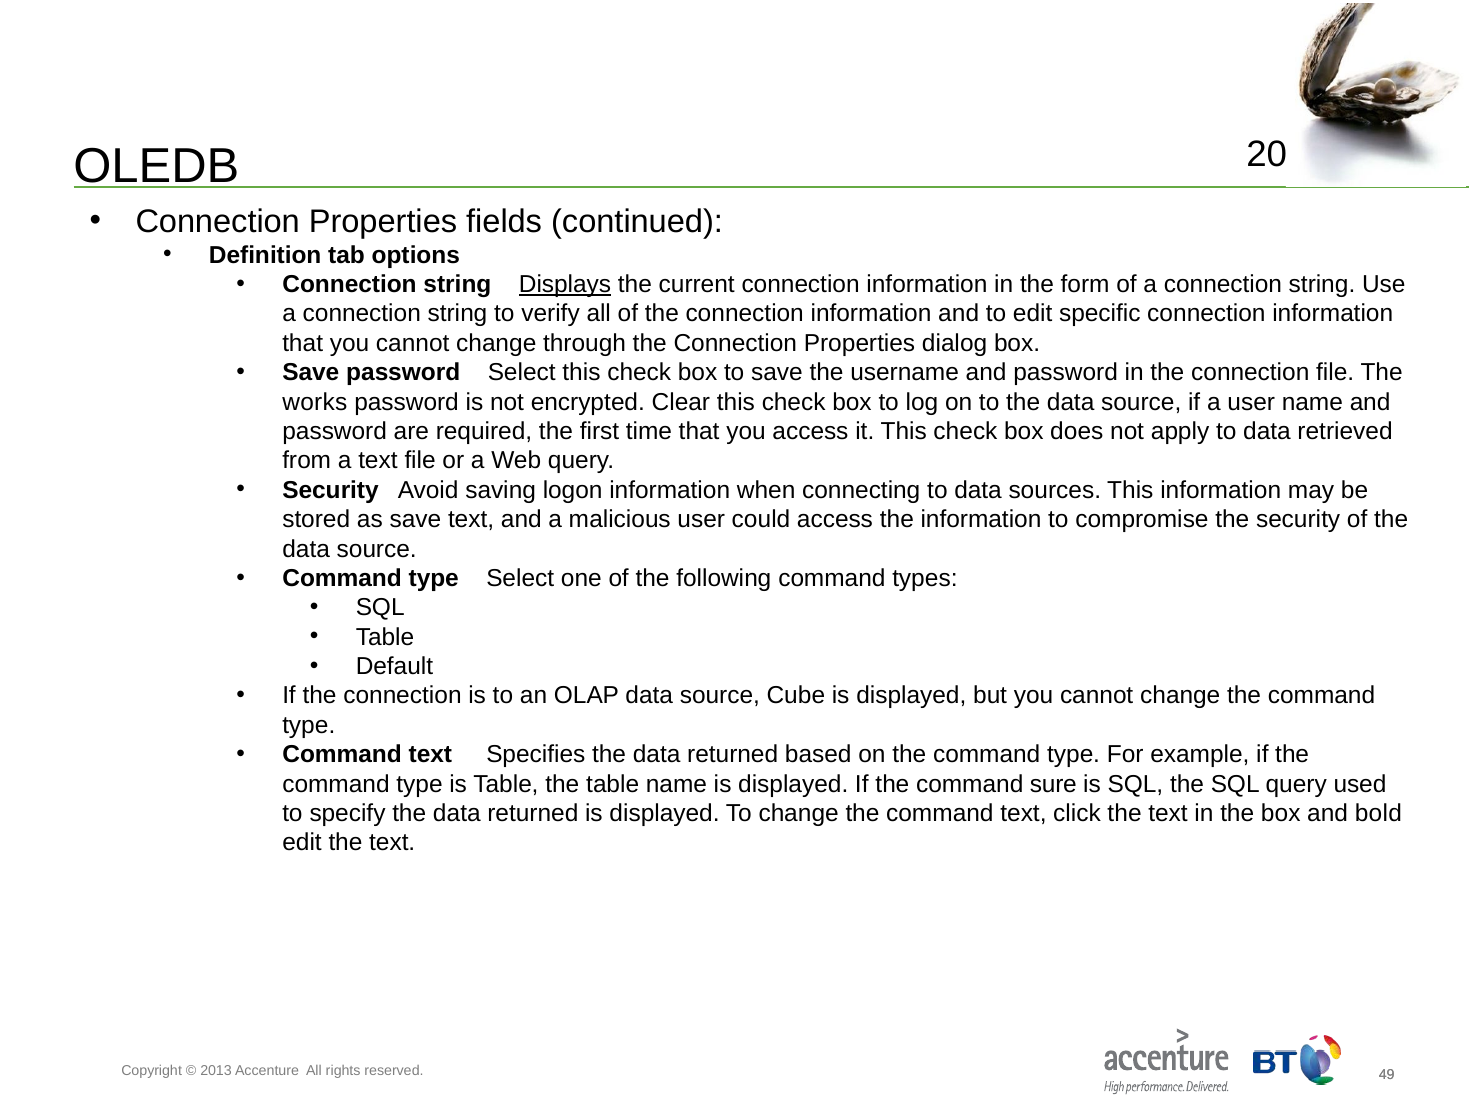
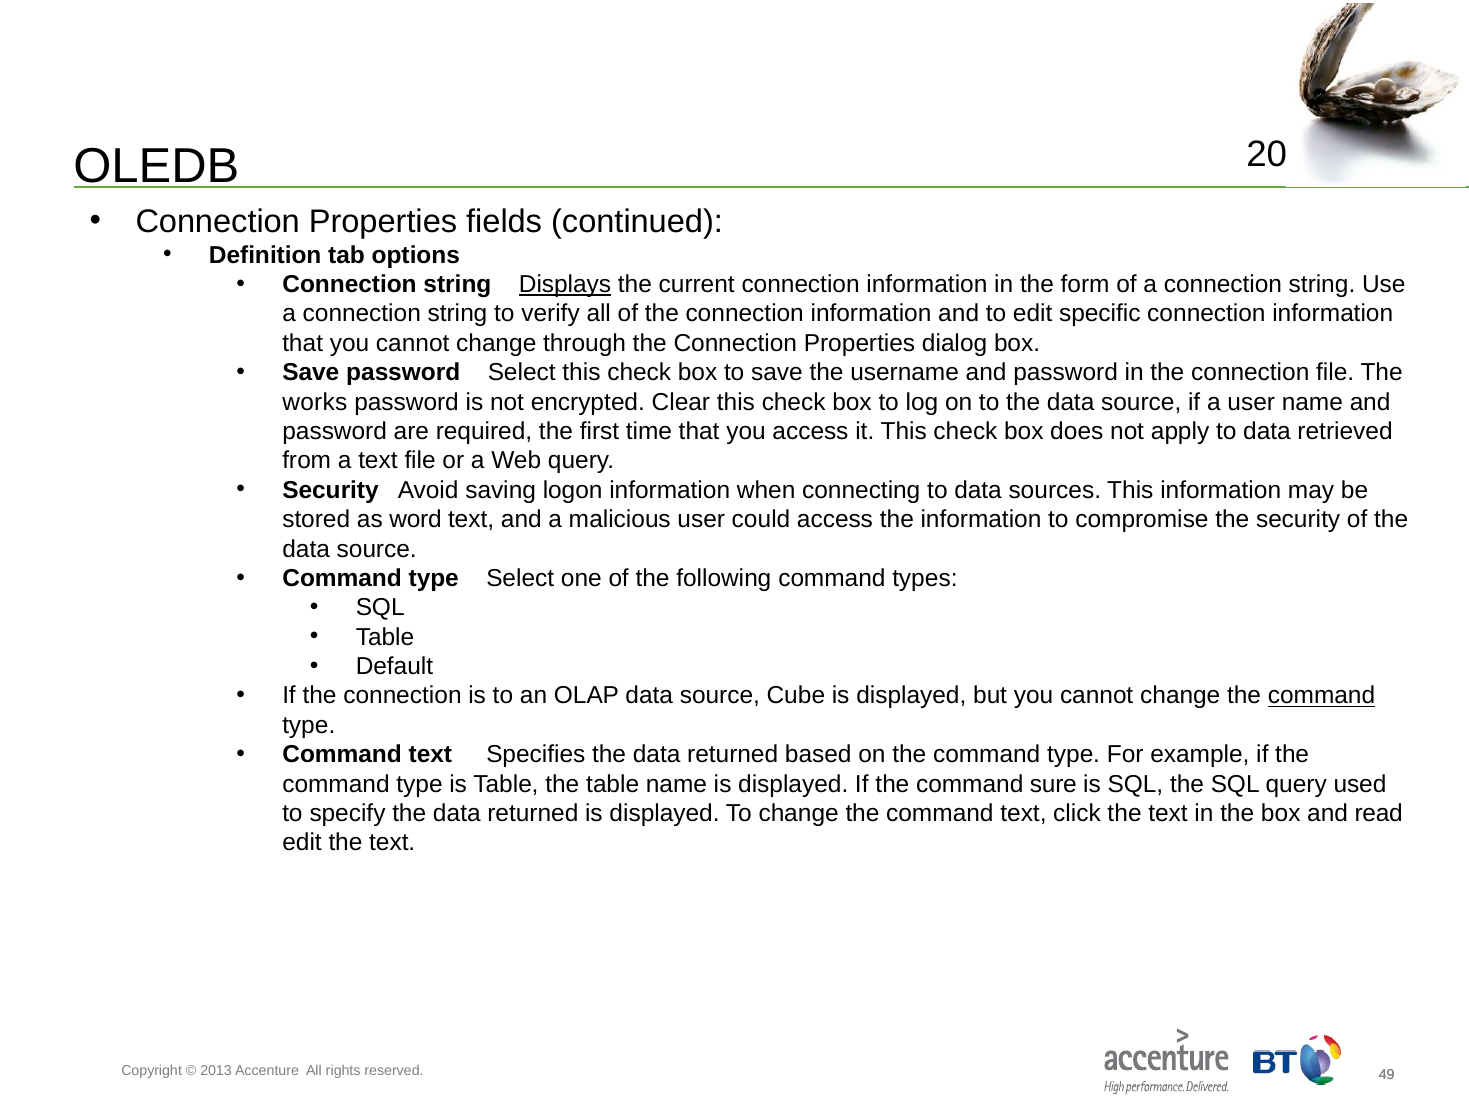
as save: save -> word (416, 519)
command underline: none -> present (1322, 696)
bold: bold -> read (1379, 813)
